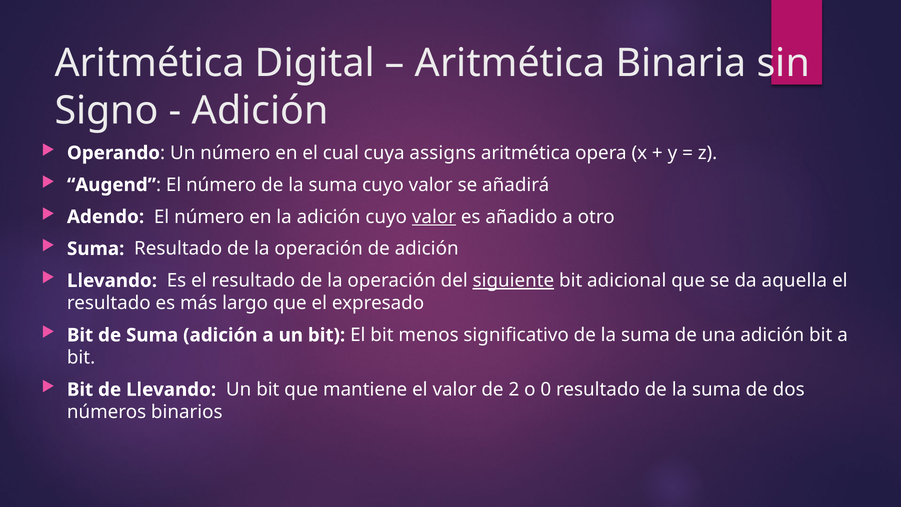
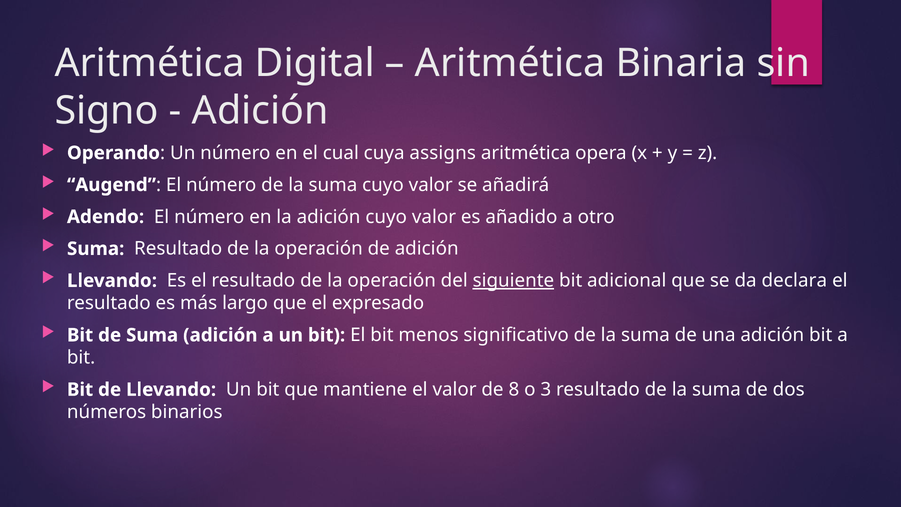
valor underline: present -> none (434, 217)
aquella: aquella -> declara (794, 281)
2: 2 -> 8 (514, 390)
0: 0 -> 3 (546, 390)
